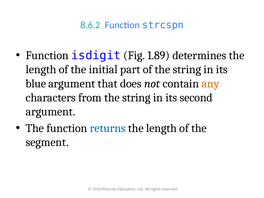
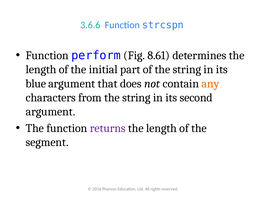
8.6.2: 8.6.2 -> 3.6.6 (90, 25)
isdigit: isdigit -> perform (96, 55)
1.89: 1.89 -> 8.61 (159, 55)
returns colour: blue -> purple (108, 128)
